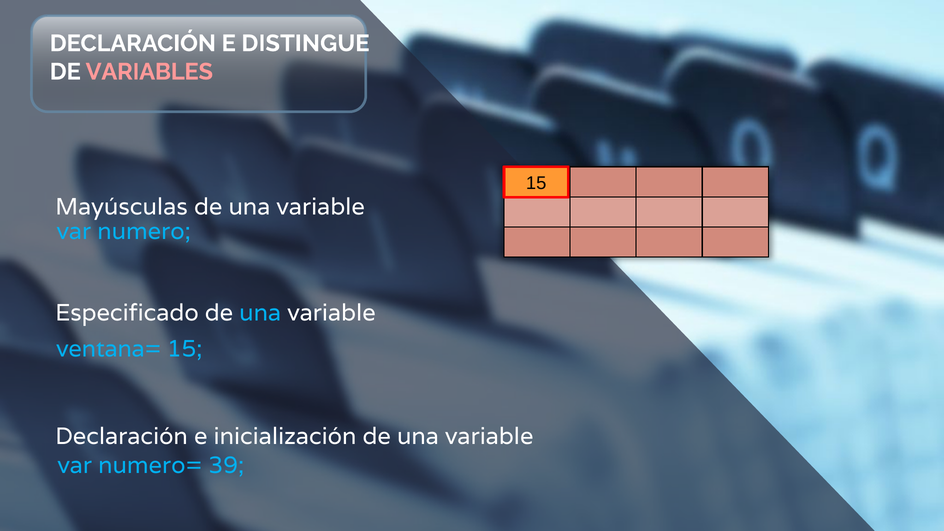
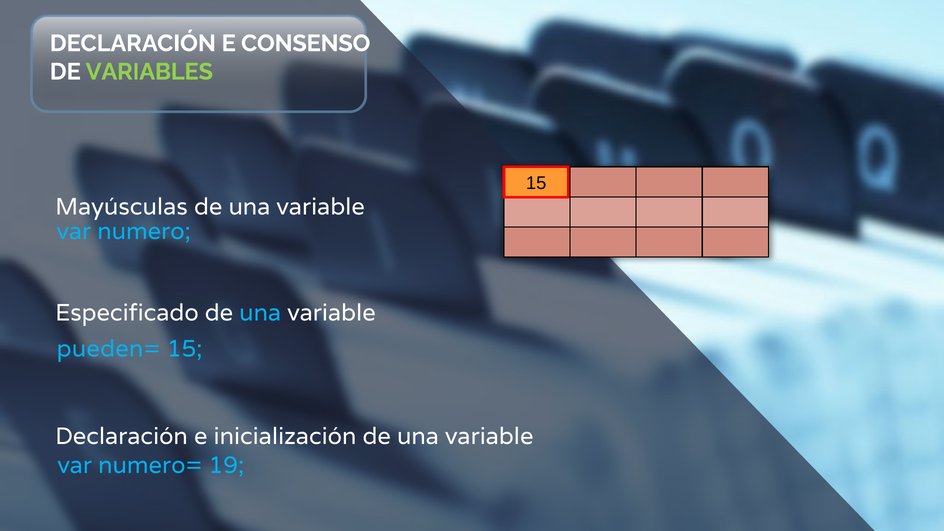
DISTINGUE: DISTINGUE -> CONSENSO (306, 43)
VARIABLES colour: pink -> light green (149, 72)
ventana=: ventana= -> pueden= (109, 349)
39: 39 -> 19 (226, 465)
